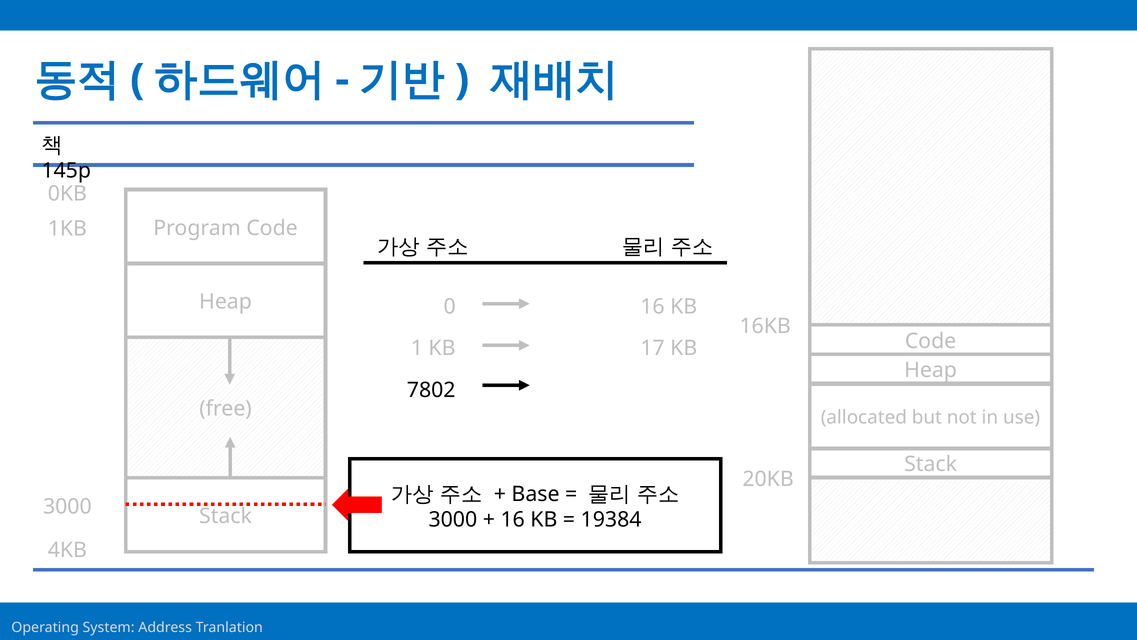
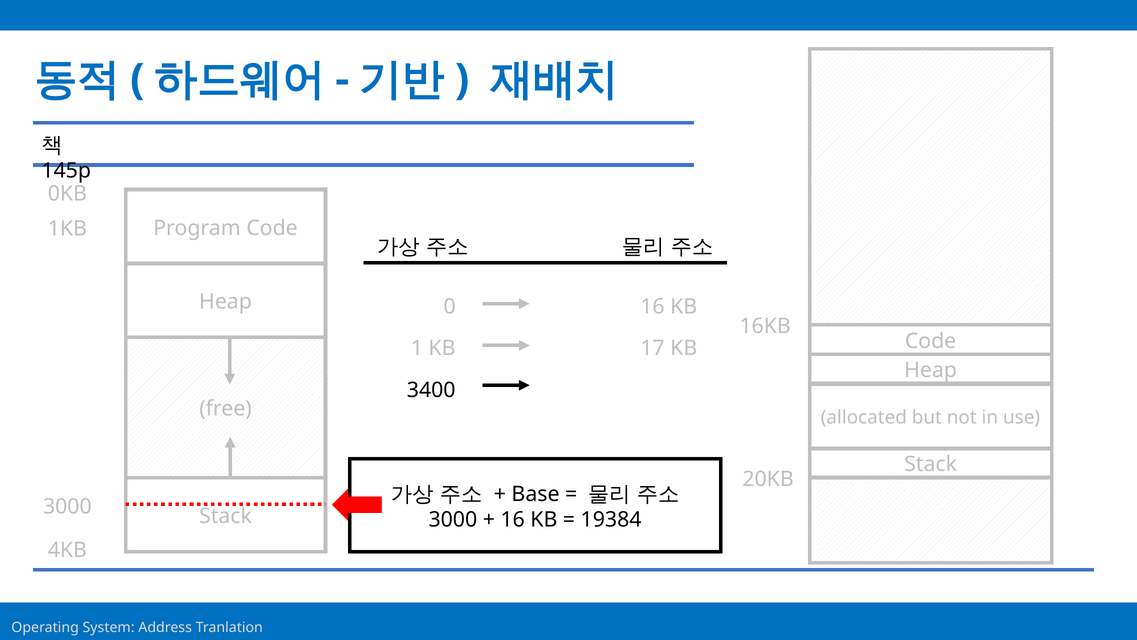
7802: 7802 -> 3400 (431, 390)
